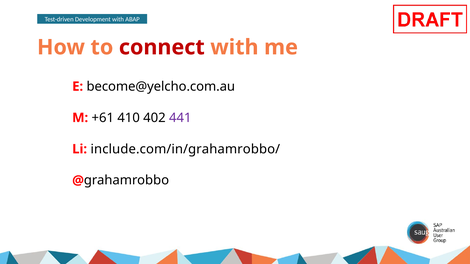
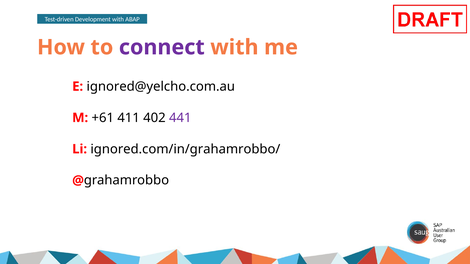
connect colour: red -> purple (162, 47)
become@yelcho.com.au: become@yelcho.com.au -> ignored@yelcho.com.au (161, 87)
410: 410 -> 411 (129, 118)
include.com/in/grahamrobbo/: include.com/in/grahamrobbo/ -> ignored.com/in/grahamrobbo/ (185, 149)
